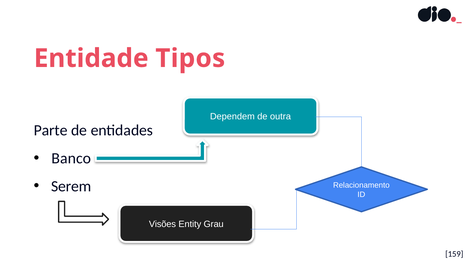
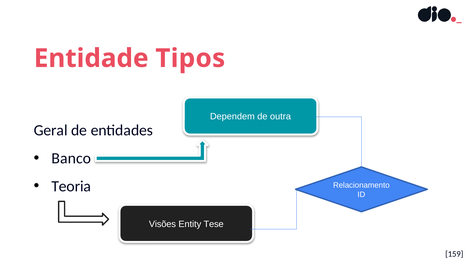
Parte: Parte -> Geral (51, 131)
Serem: Serem -> Teoria (71, 187)
Grau: Grau -> Tese (214, 224)
